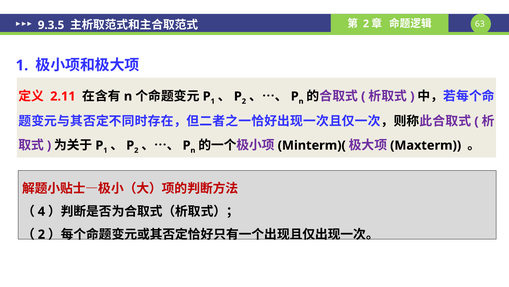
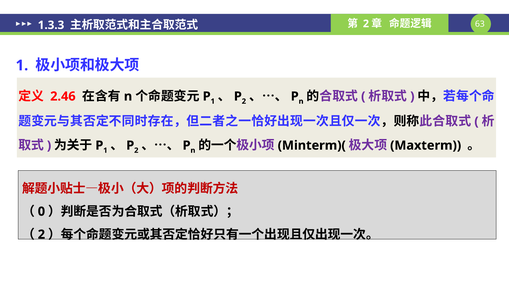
9.3.5: 9.3.5 -> 1.3.3 (51, 25)
2.11: 2.11 -> 2.46 (63, 96)
4: 4 -> 0 (41, 211)
